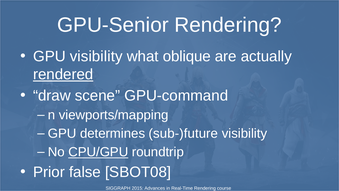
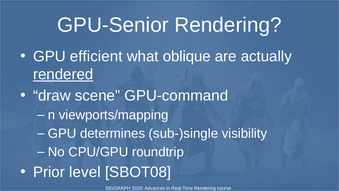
GPU visibility: visibility -> efficient (96, 56)
sub-)future: sub-)future -> sub-)single (183, 133)
CPU/GPU underline: present -> none (98, 152)
false: false -> level (85, 172)
